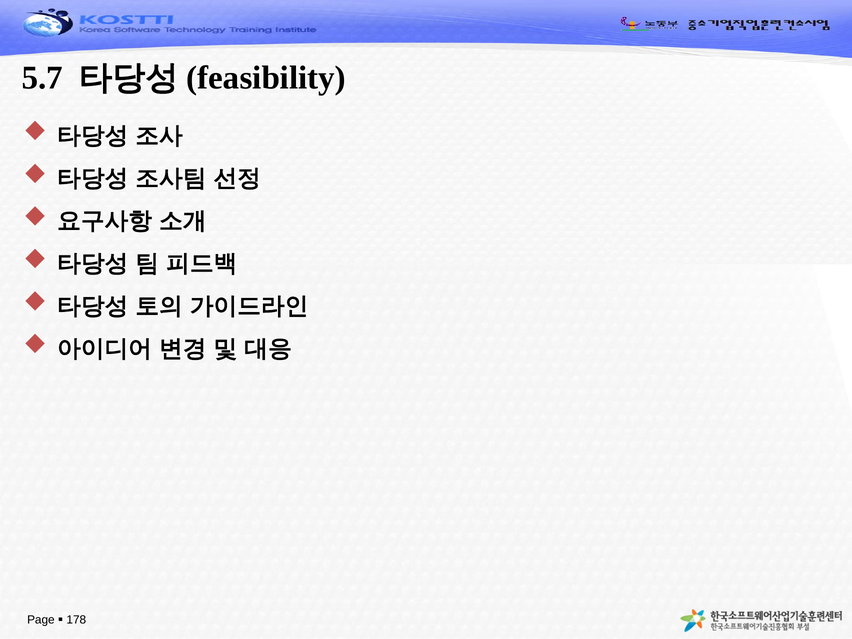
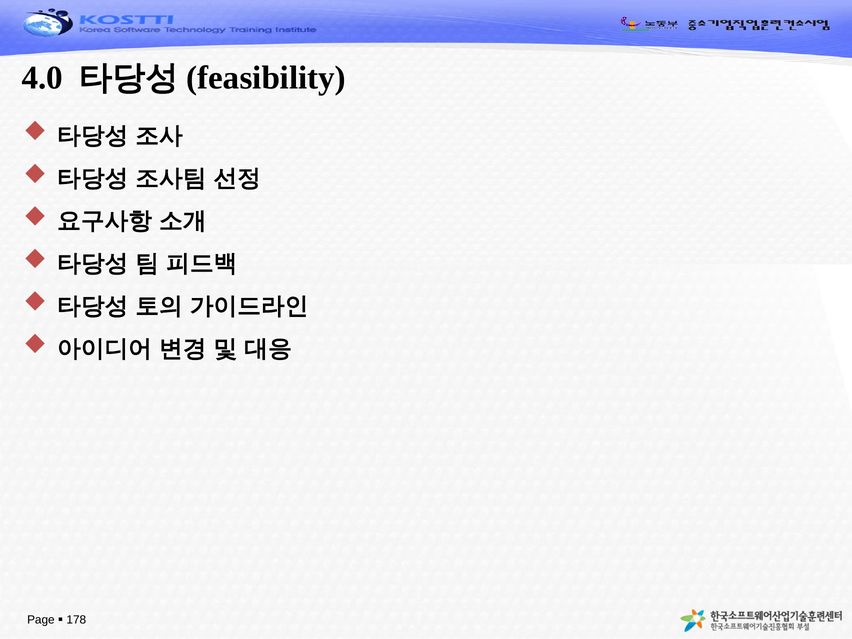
5.7: 5.7 -> 4.0 (42, 78)
